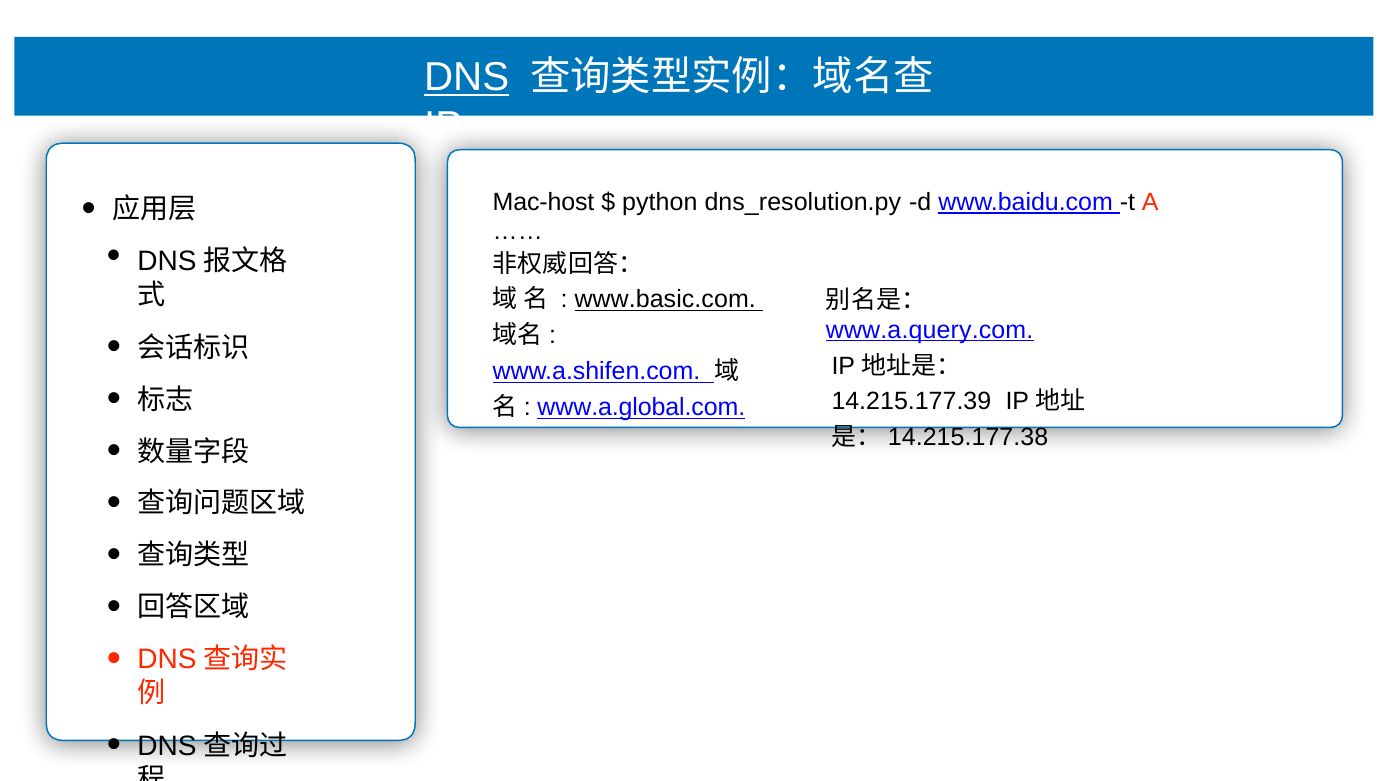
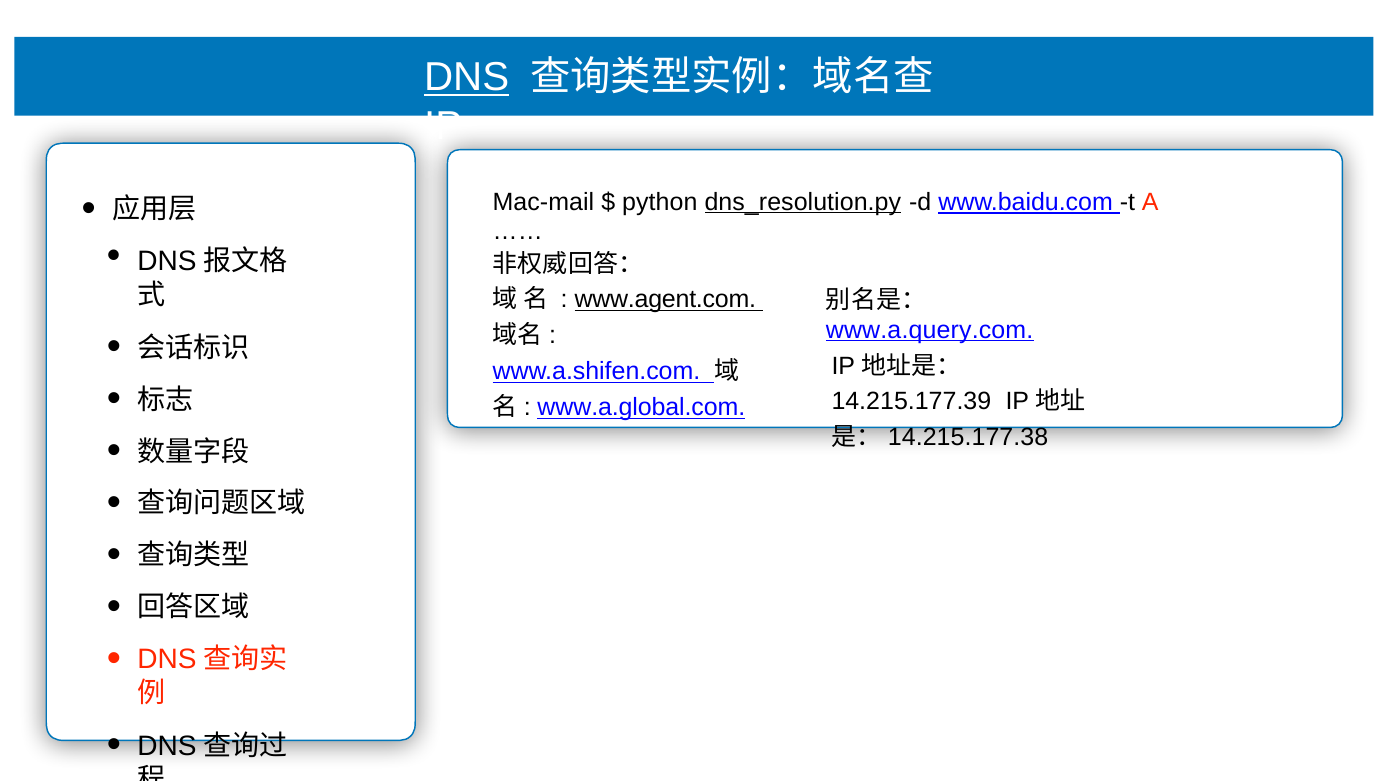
Mac-host: Mac-host -> Mac-mail (543, 202)
dns_resolution.py underline: none -> present (803, 202)
www.basic.com: www.basic.com -> www.agent.com (665, 299)
